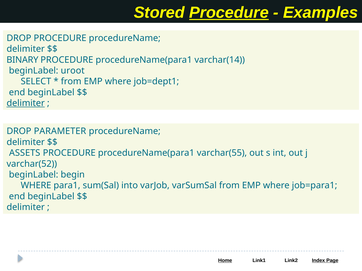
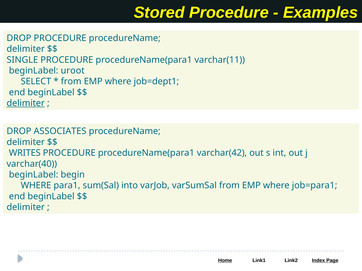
Procedure underline: present -> none (229, 13)
BINARY: BINARY -> SINGLE (22, 60)
varchar(14: varchar(14 -> varchar(11 (220, 60)
PARAMETER: PARAMETER -> ASSOCIATES (60, 132)
ASSETS: ASSETS -> WRITES (25, 153)
varchar(55: varchar(55 -> varchar(42 (222, 153)
varchar(52: varchar(52 -> varchar(40 (32, 164)
